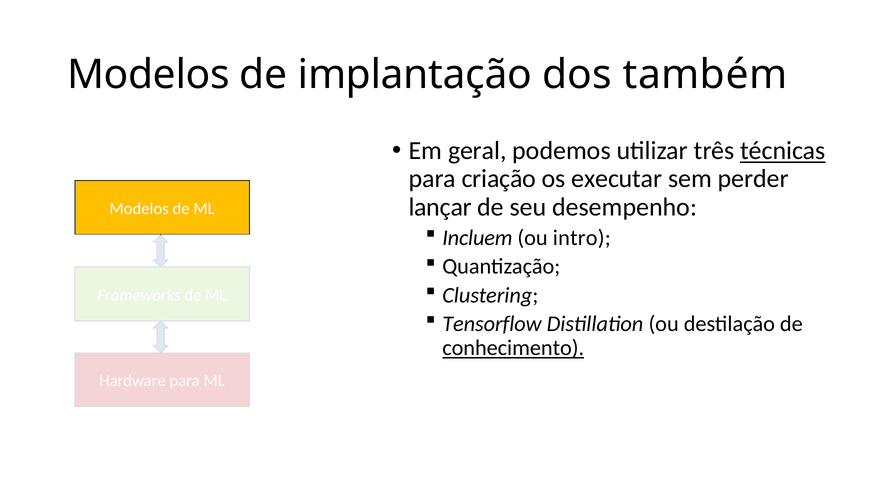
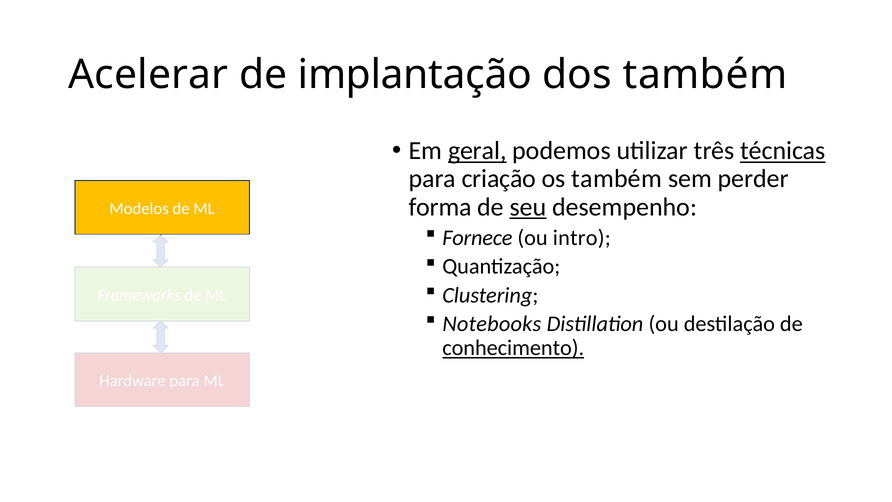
Modelos: Modelos -> Acelerar (148, 75)
geral underline: none -> present (477, 151)
os executar: executar -> também (617, 179)
lançar: lançar -> forma (440, 207)
seu underline: none -> present (528, 207)
Incluem: Incluem -> Fornece (477, 238)
Tensorflow: Tensorflow -> Notebooks (492, 324)
